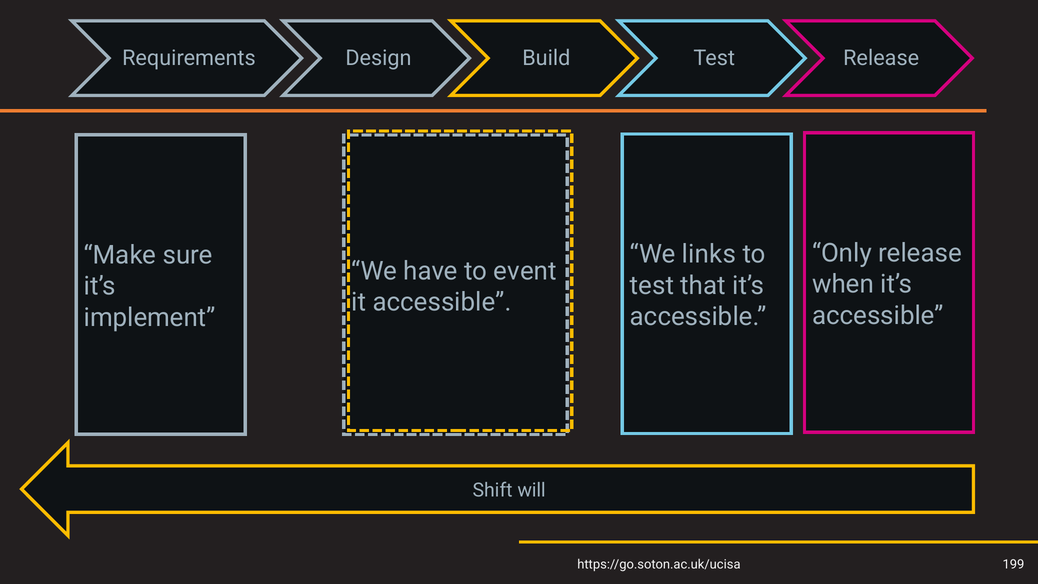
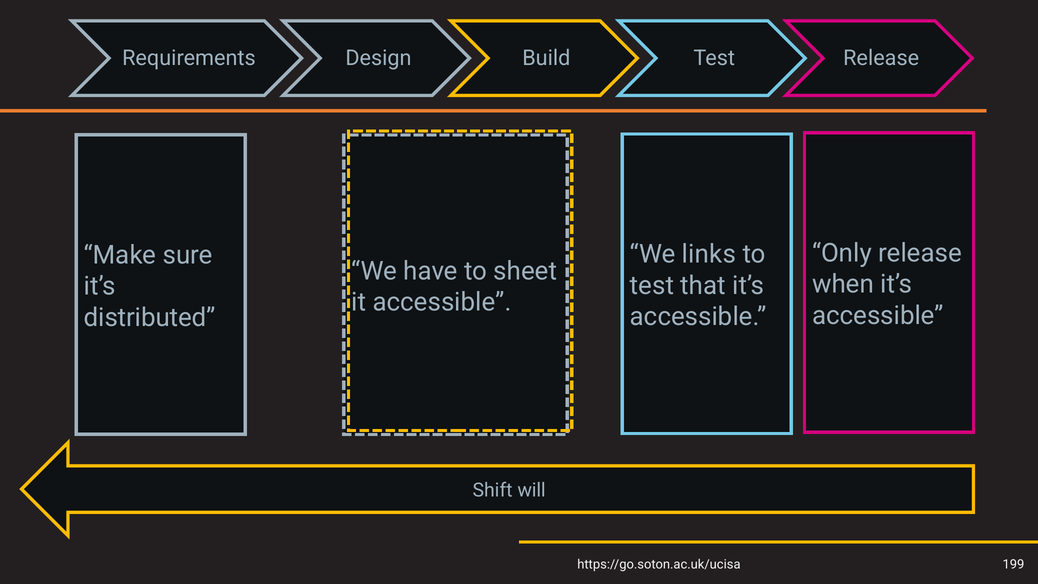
event: event -> sheet (525, 271)
implement: implement -> distributed (150, 317)
